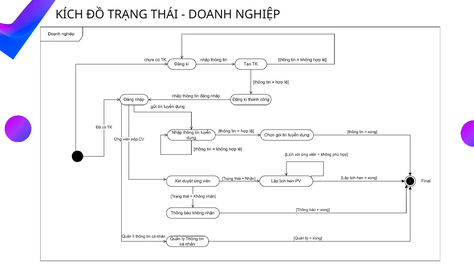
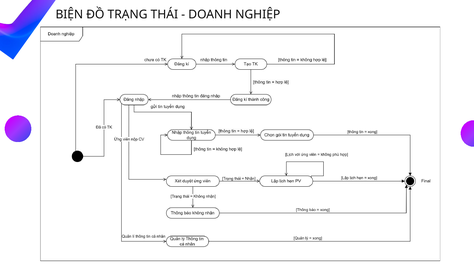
KÍCH: KÍCH -> BIỆN (69, 15)
